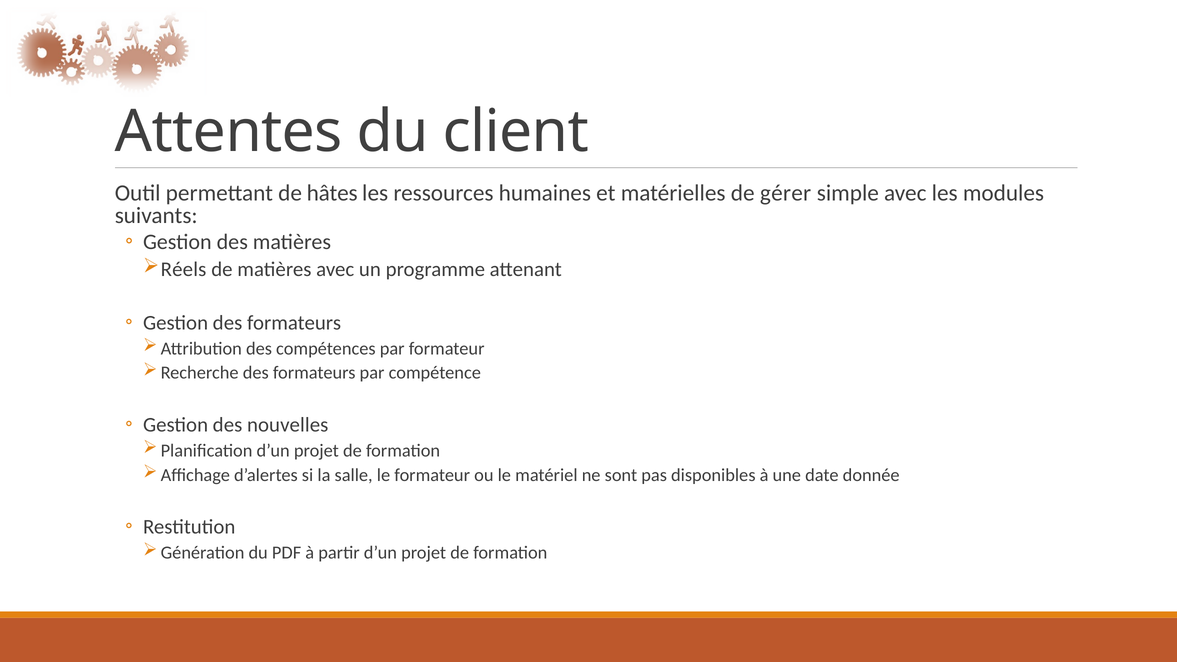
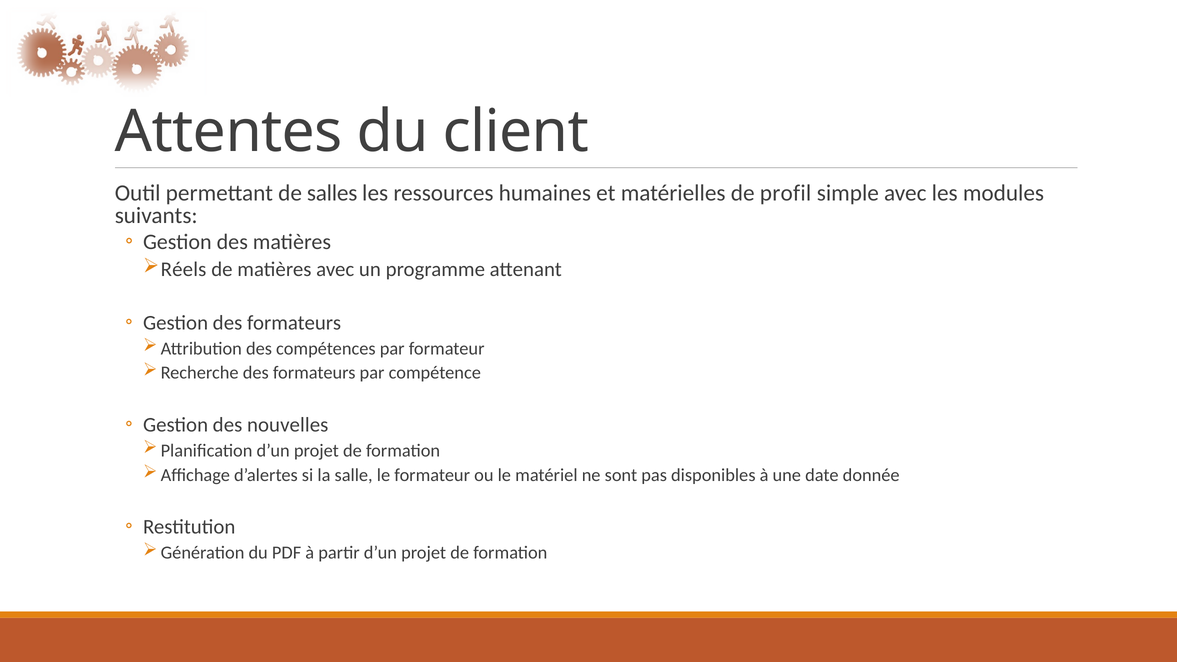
hâtes: hâtes -> salles (332, 193)
gérer: gérer -> profil (786, 193)
